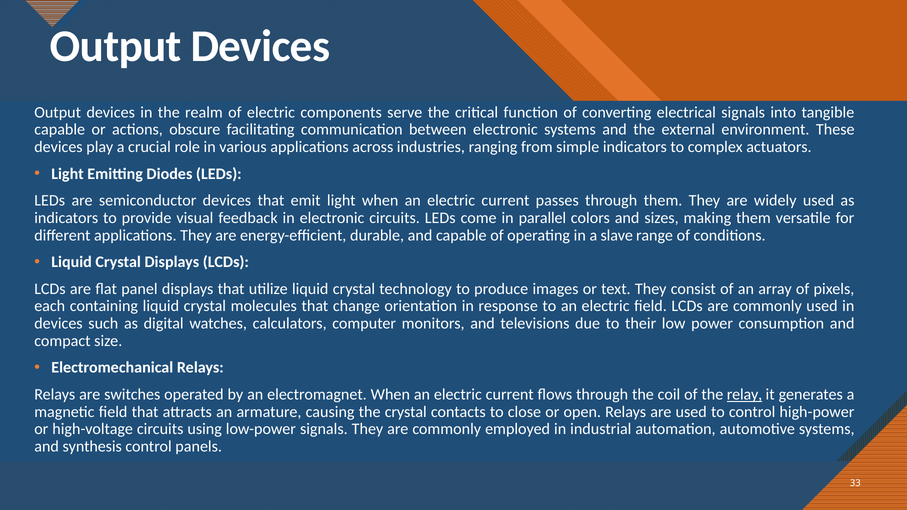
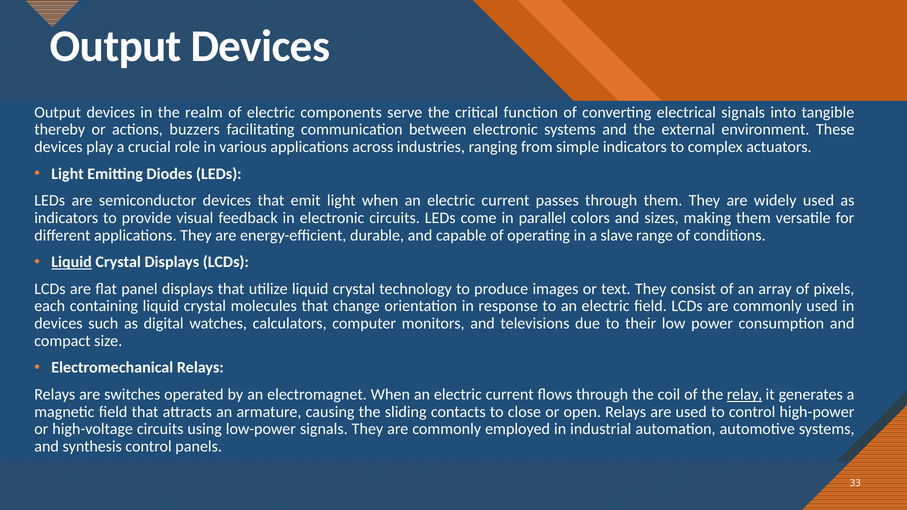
capable: capable -> thereby (60, 130)
obscure: obscure -> buzzers (195, 130)
Liquid underline: none -> present (72, 262)
the crystal: crystal -> sliding (406, 412)
